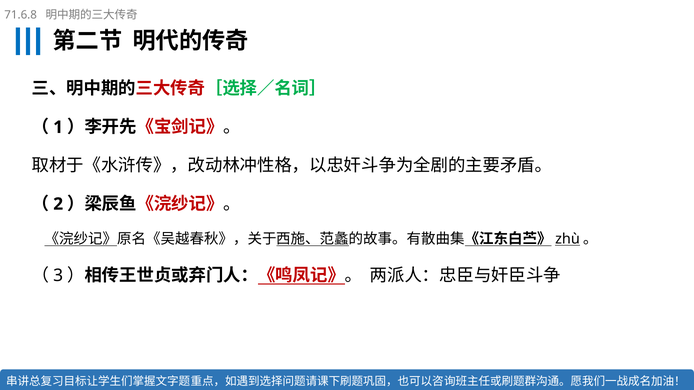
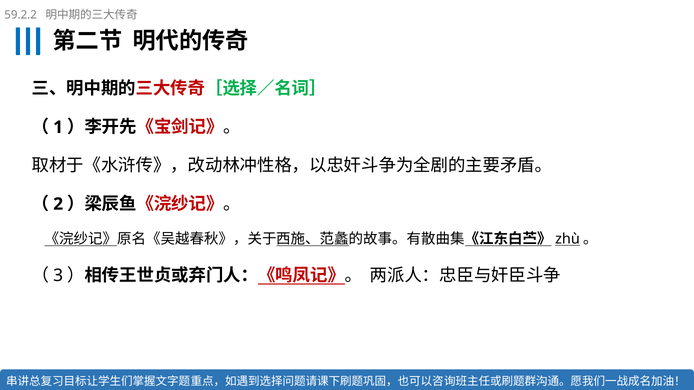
71.6.8: 71.6.8 -> 59.2.2 (21, 15)
